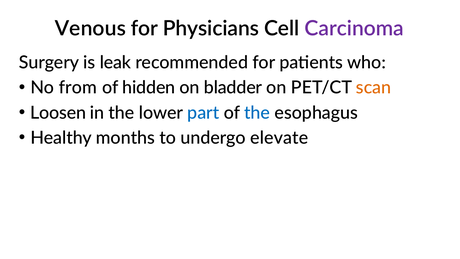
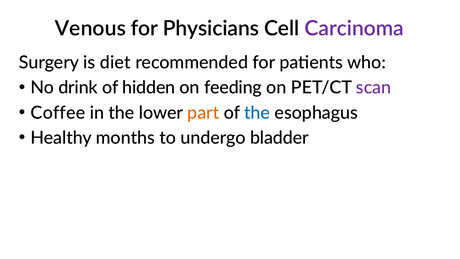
leak: leak -> diet (115, 63)
from: from -> drink (78, 88)
bladder: bladder -> feeding (233, 88)
scan colour: orange -> purple (374, 88)
Loosen: Loosen -> Coffee (58, 113)
part colour: blue -> orange (203, 113)
elevate: elevate -> bladder (279, 138)
